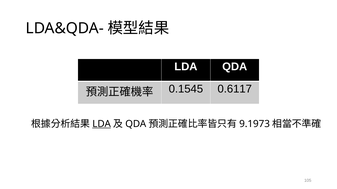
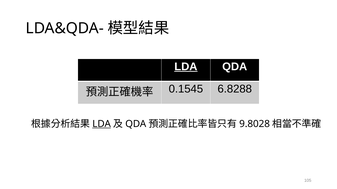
LDA underline: none -> present (186, 67)
0.6117: 0.6117 -> 6.8288 (235, 89)
9.1973: 9.1973 -> 9.8028 (255, 124)
